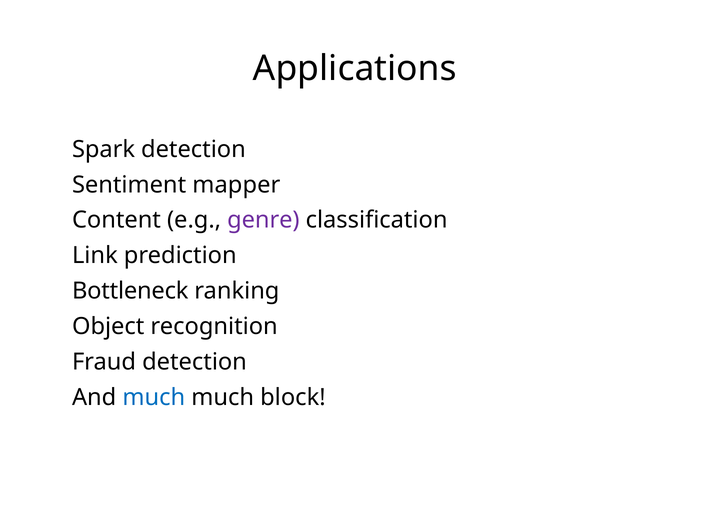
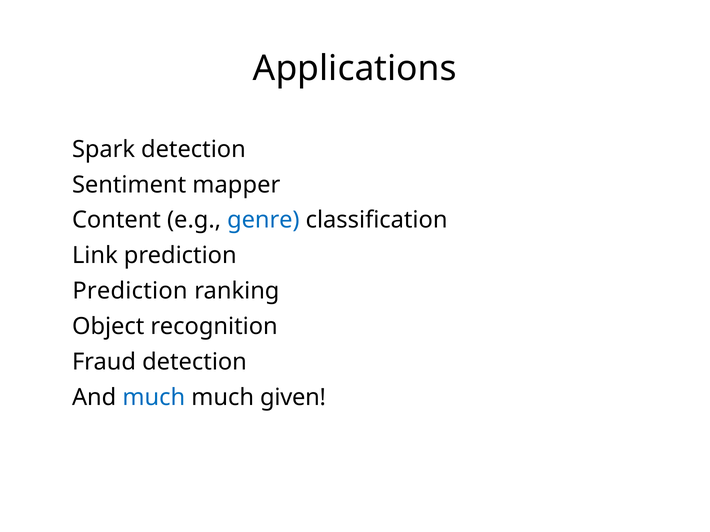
genre colour: purple -> blue (263, 220)
Bottleneck: Bottleneck -> Prediction (130, 291)
block: block -> given (293, 398)
